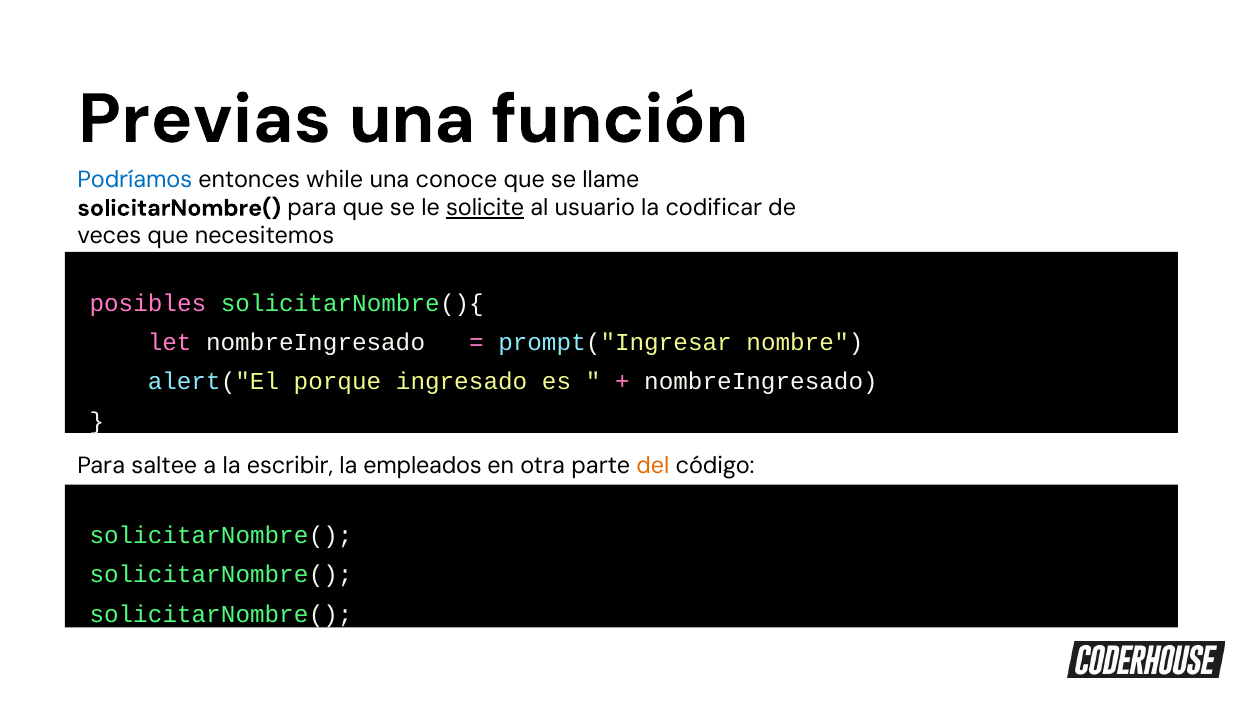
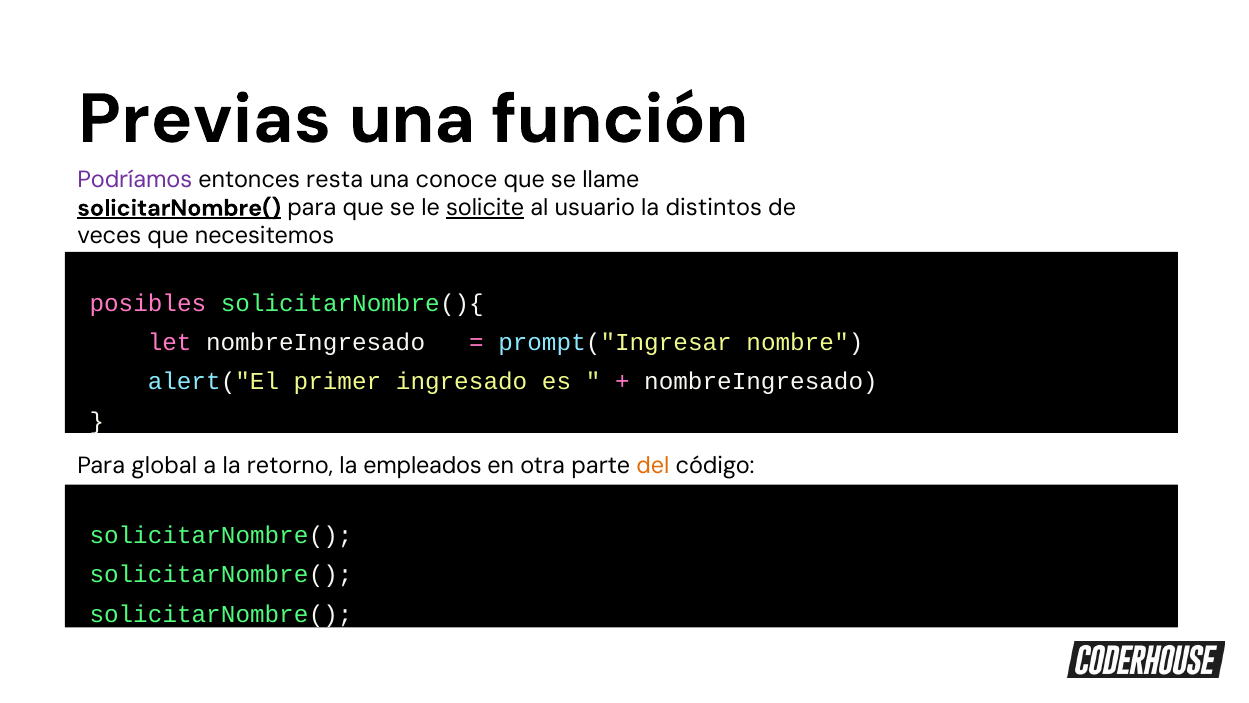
Podríamos colour: blue -> purple (135, 180)
while: while -> resta (335, 180)
solicitarNombre( underline: none -> present (179, 208)
codificar: codificar -> distintos (714, 208)
porque: porque -> primer (337, 381)
saltee: saltee -> global (164, 465)
escribir: escribir -> retorno (290, 465)
